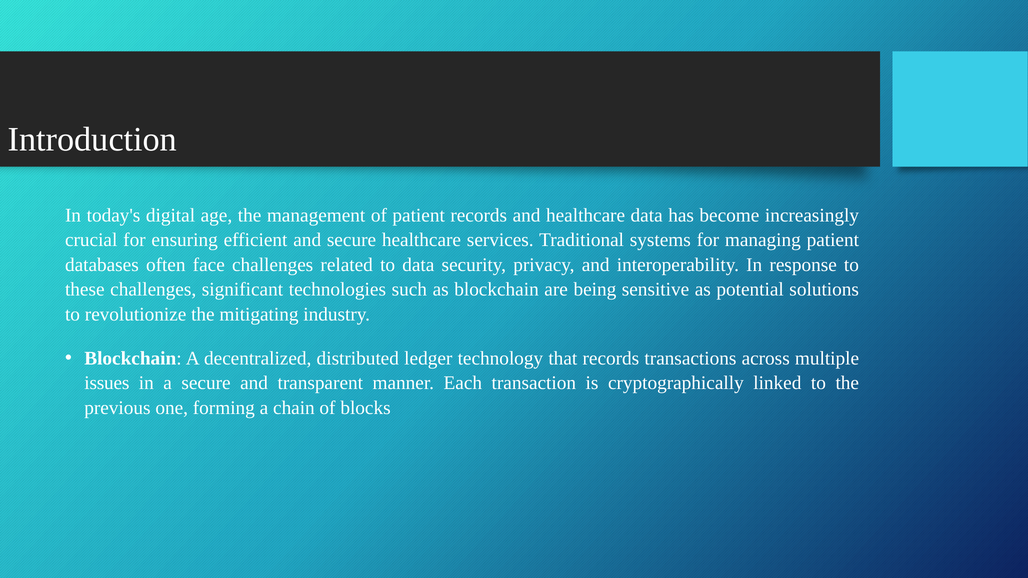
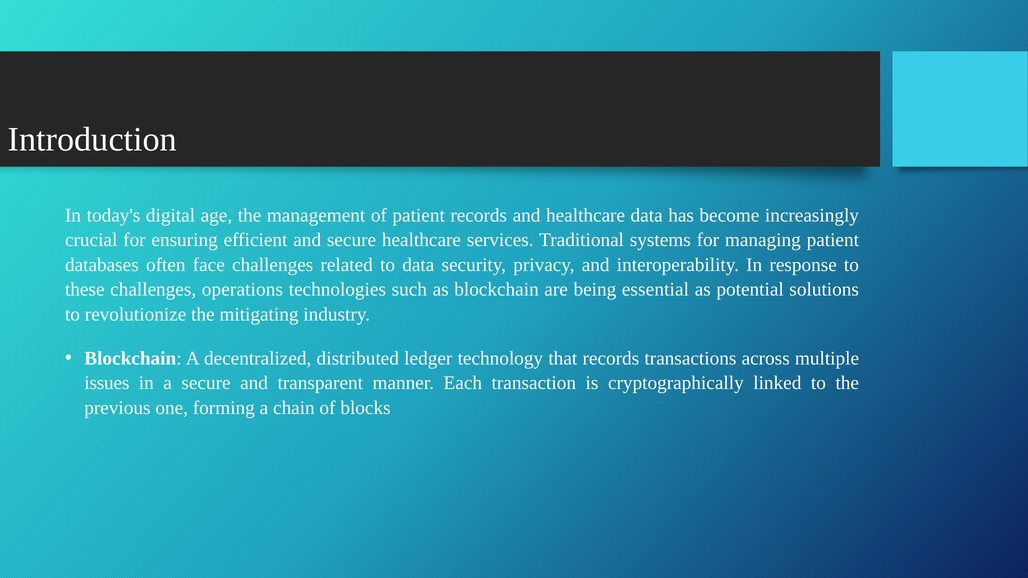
significant: significant -> operations (242, 290)
sensitive: sensitive -> essential (655, 290)
